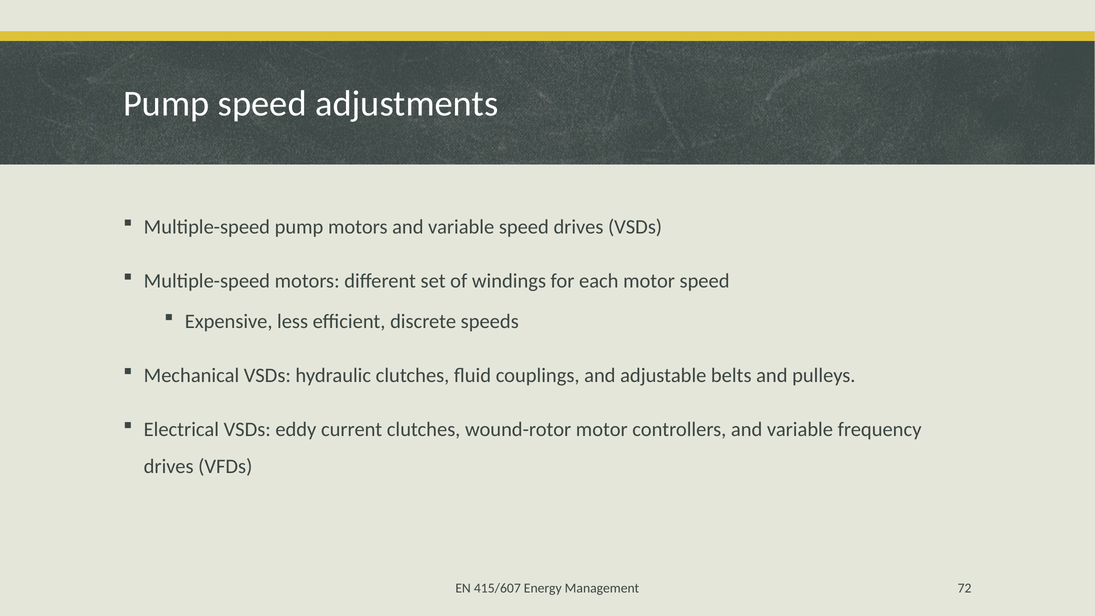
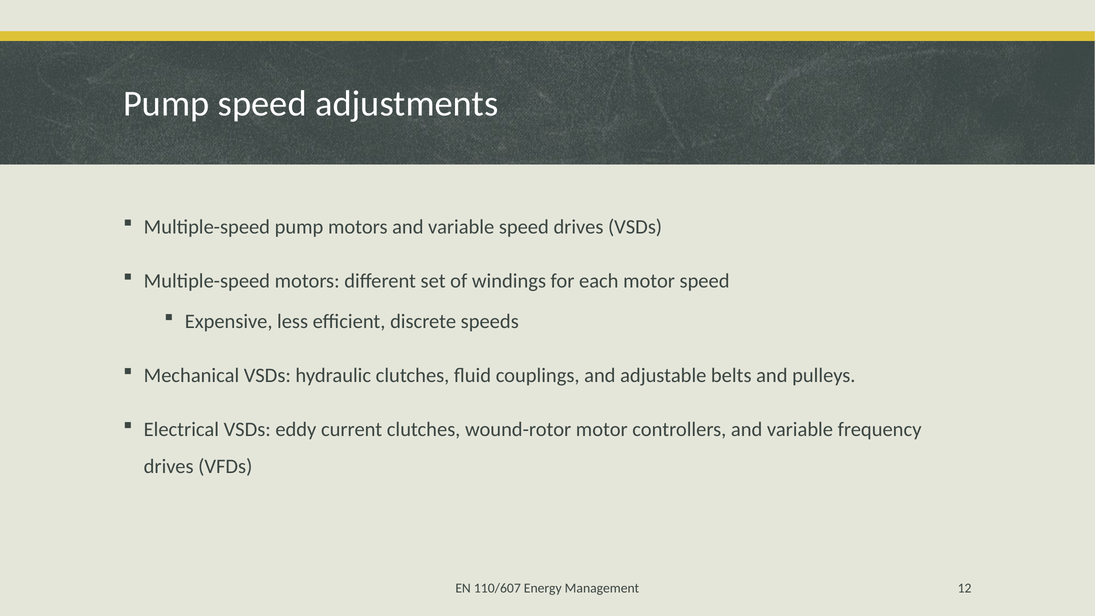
415/607: 415/607 -> 110/607 (497, 588)
72: 72 -> 12 (965, 588)
